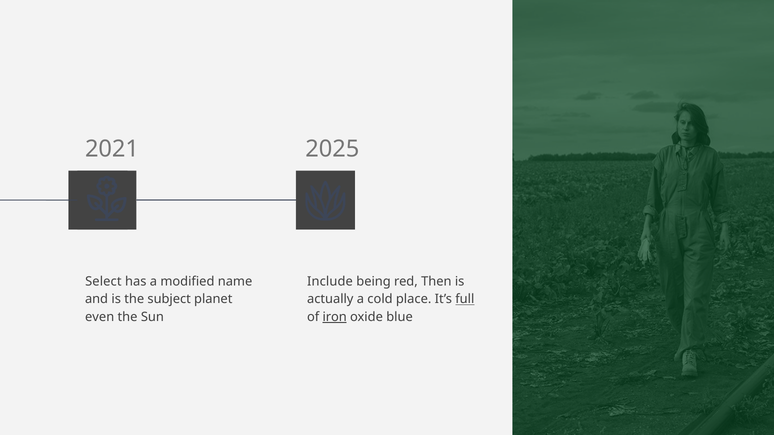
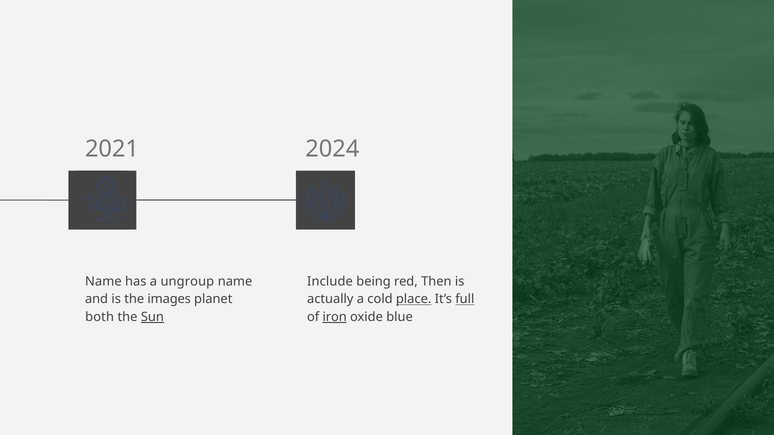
2025: 2025 -> 2024 (332, 149)
Select: Select -> Name (103, 282)
modified: modified -> ungroup (187, 282)
subject: subject -> images (169, 299)
place underline: none -> present (414, 299)
even: even -> both (100, 317)
Sun underline: none -> present (152, 317)
